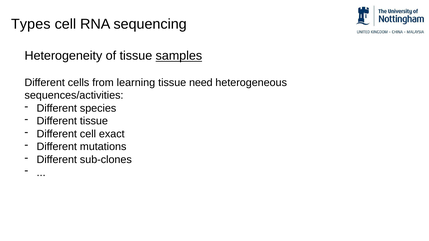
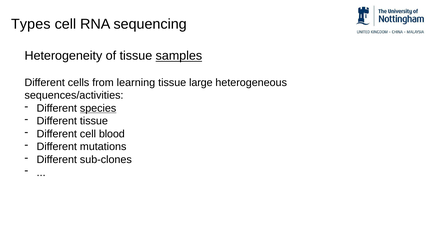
need: need -> large (201, 83)
species underline: none -> present (98, 108)
exact: exact -> blood (112, 134)
